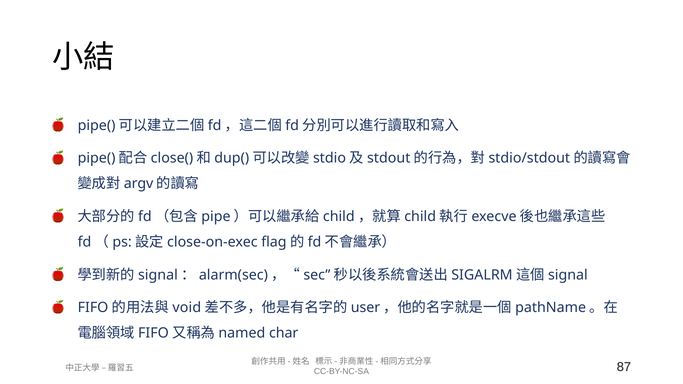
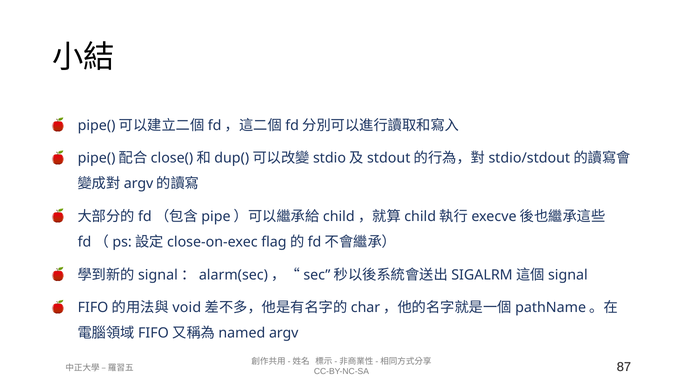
user: user -> char (366, 308)
char: char -> argv (284, 333)
